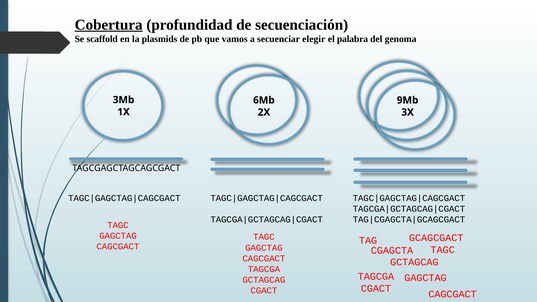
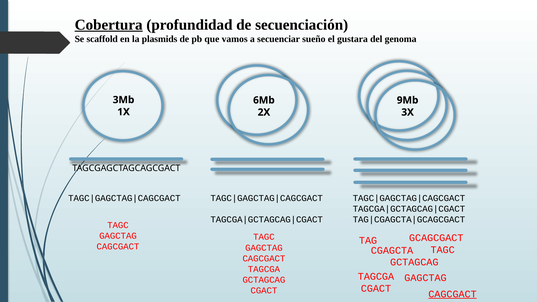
elegir: elegir -> sueño (314, 39)
palabra: palabra -> gustara (352, 39)
CAGCGACT underline: none -> present (453, 294)
